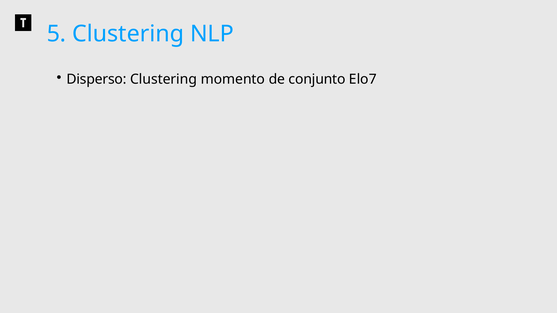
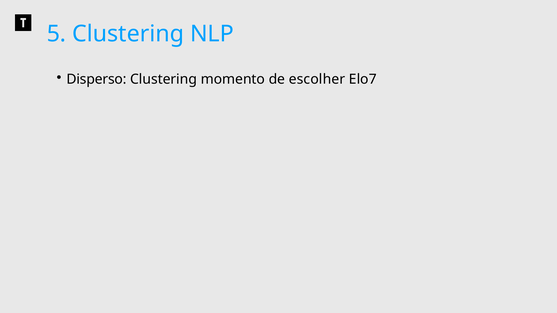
conjunto: conjunto -> escolher (317, 79)
